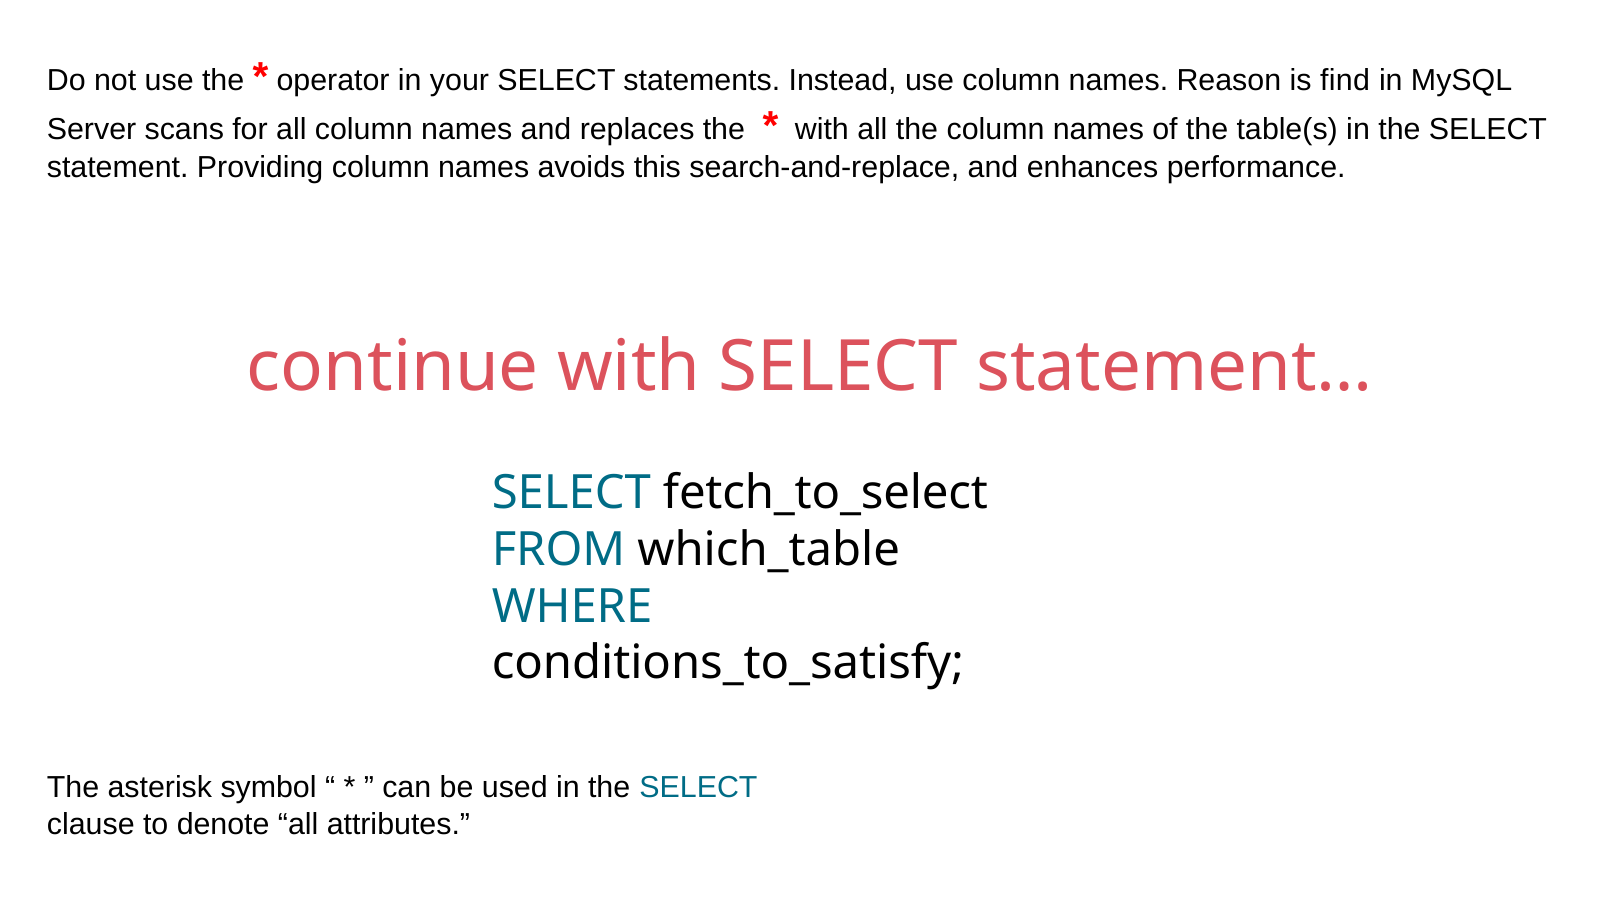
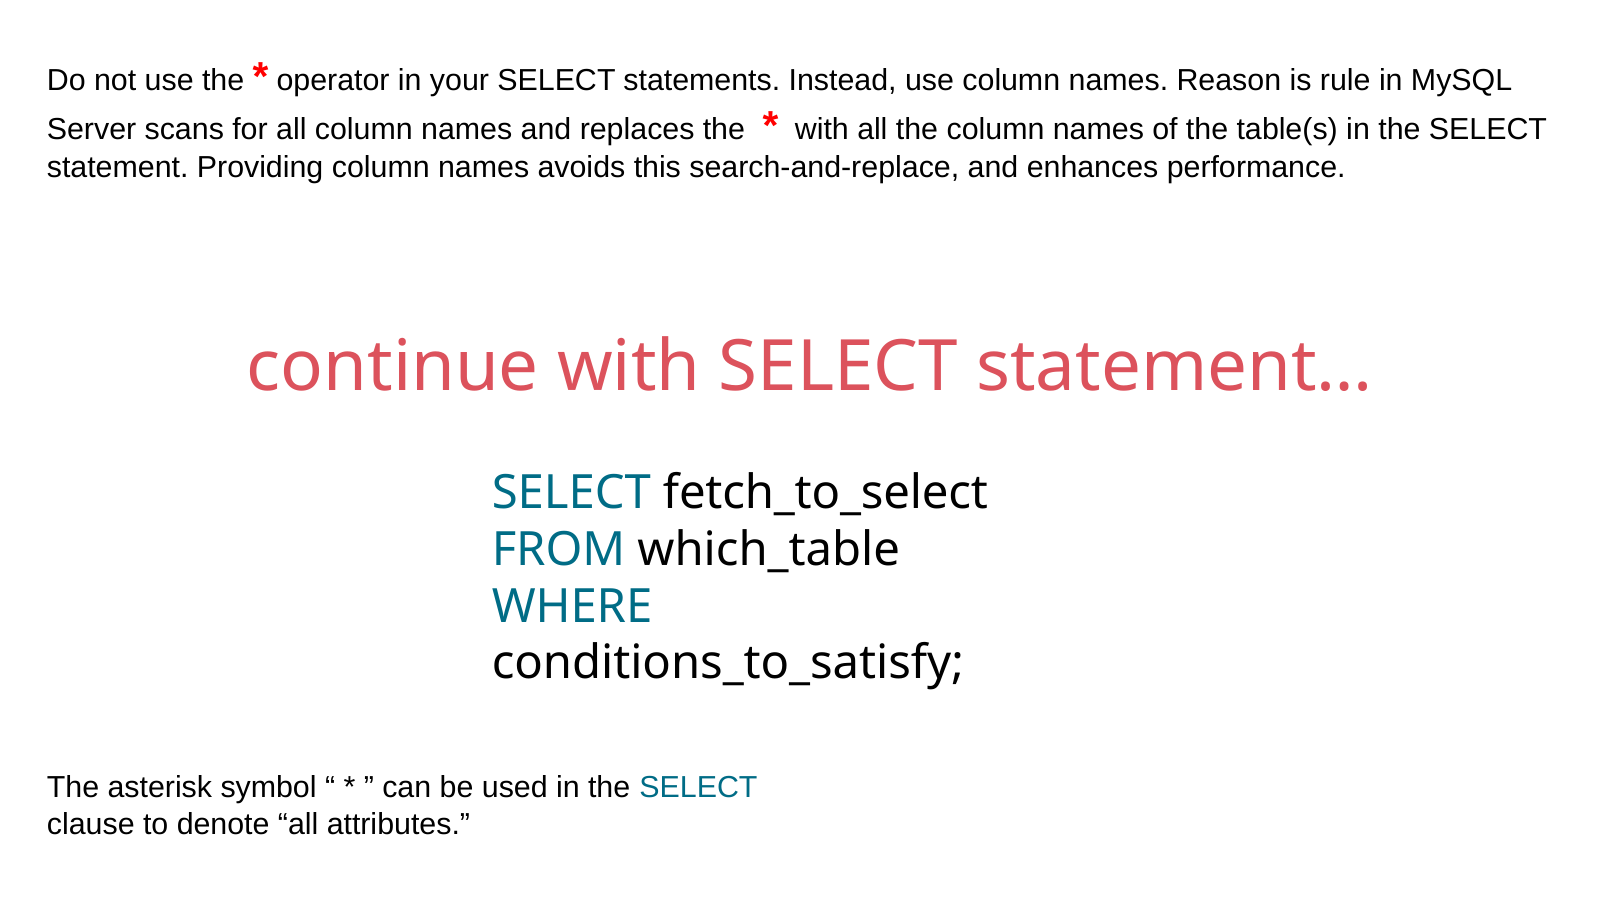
find: find -> rule (1345, 81)
